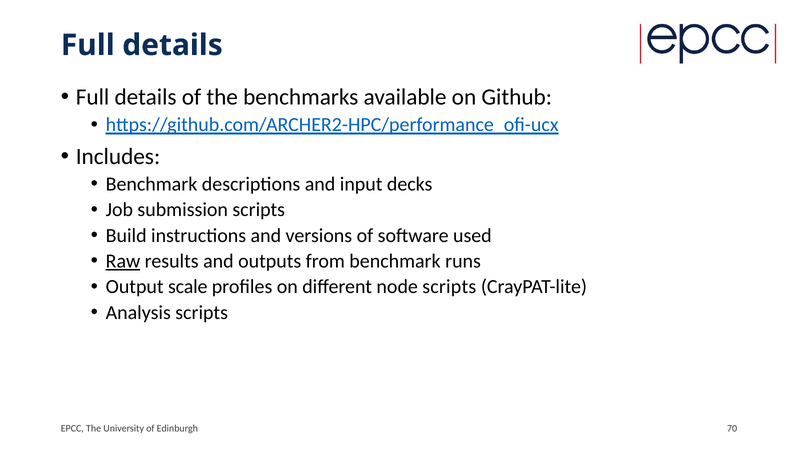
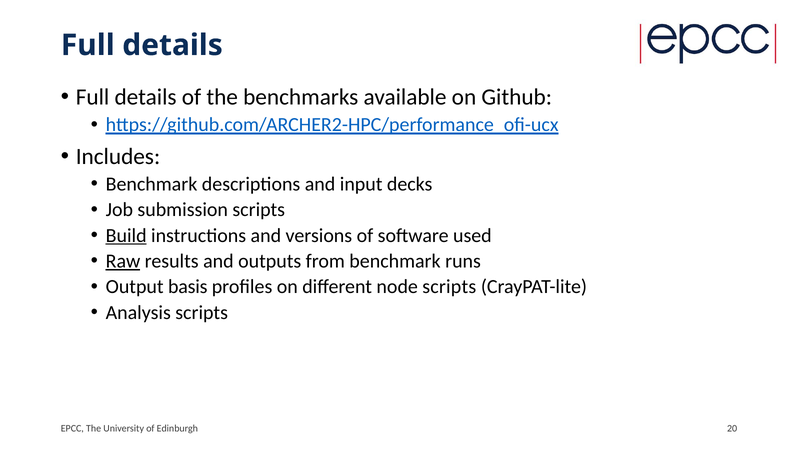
Build underline: none -> present (126, 235)
scale: scale -> basis (188, 287)
70: 70 -> 20 (732, 429)
